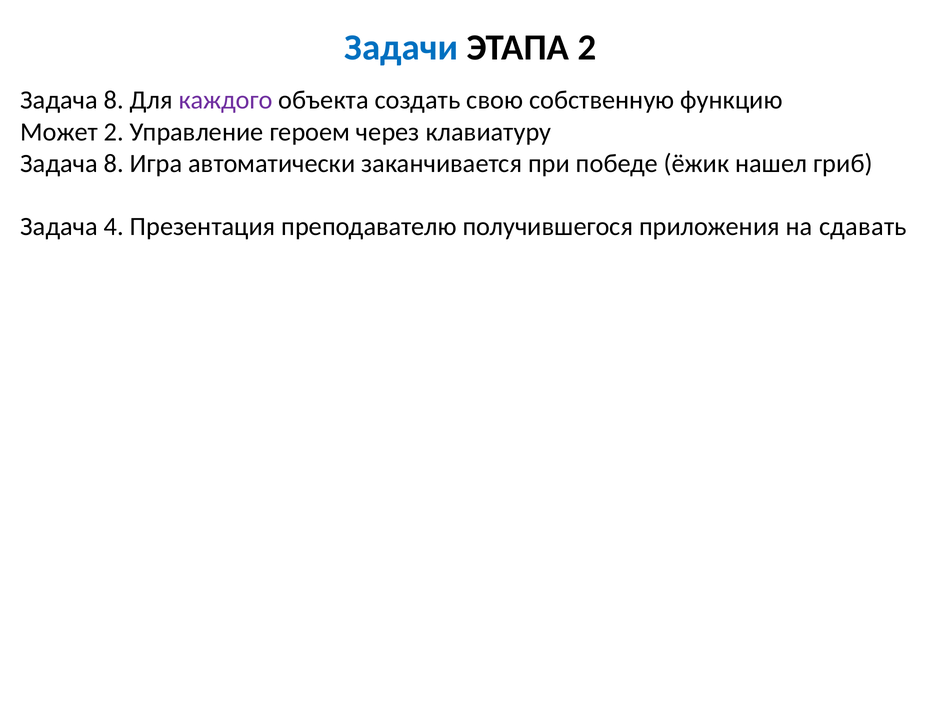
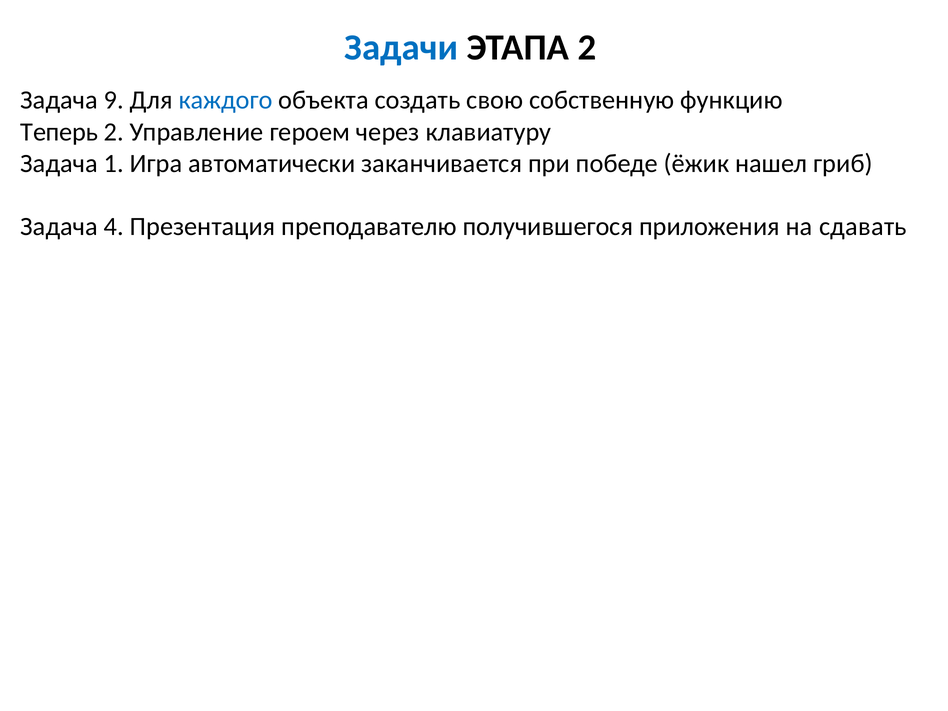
8: 8 -> 9 (114, 100)
каждого colour: purple -> blue (226, 100)
Может: Может -> Теперь (59, 132)
8: 8 -> 1 (114, 163)
